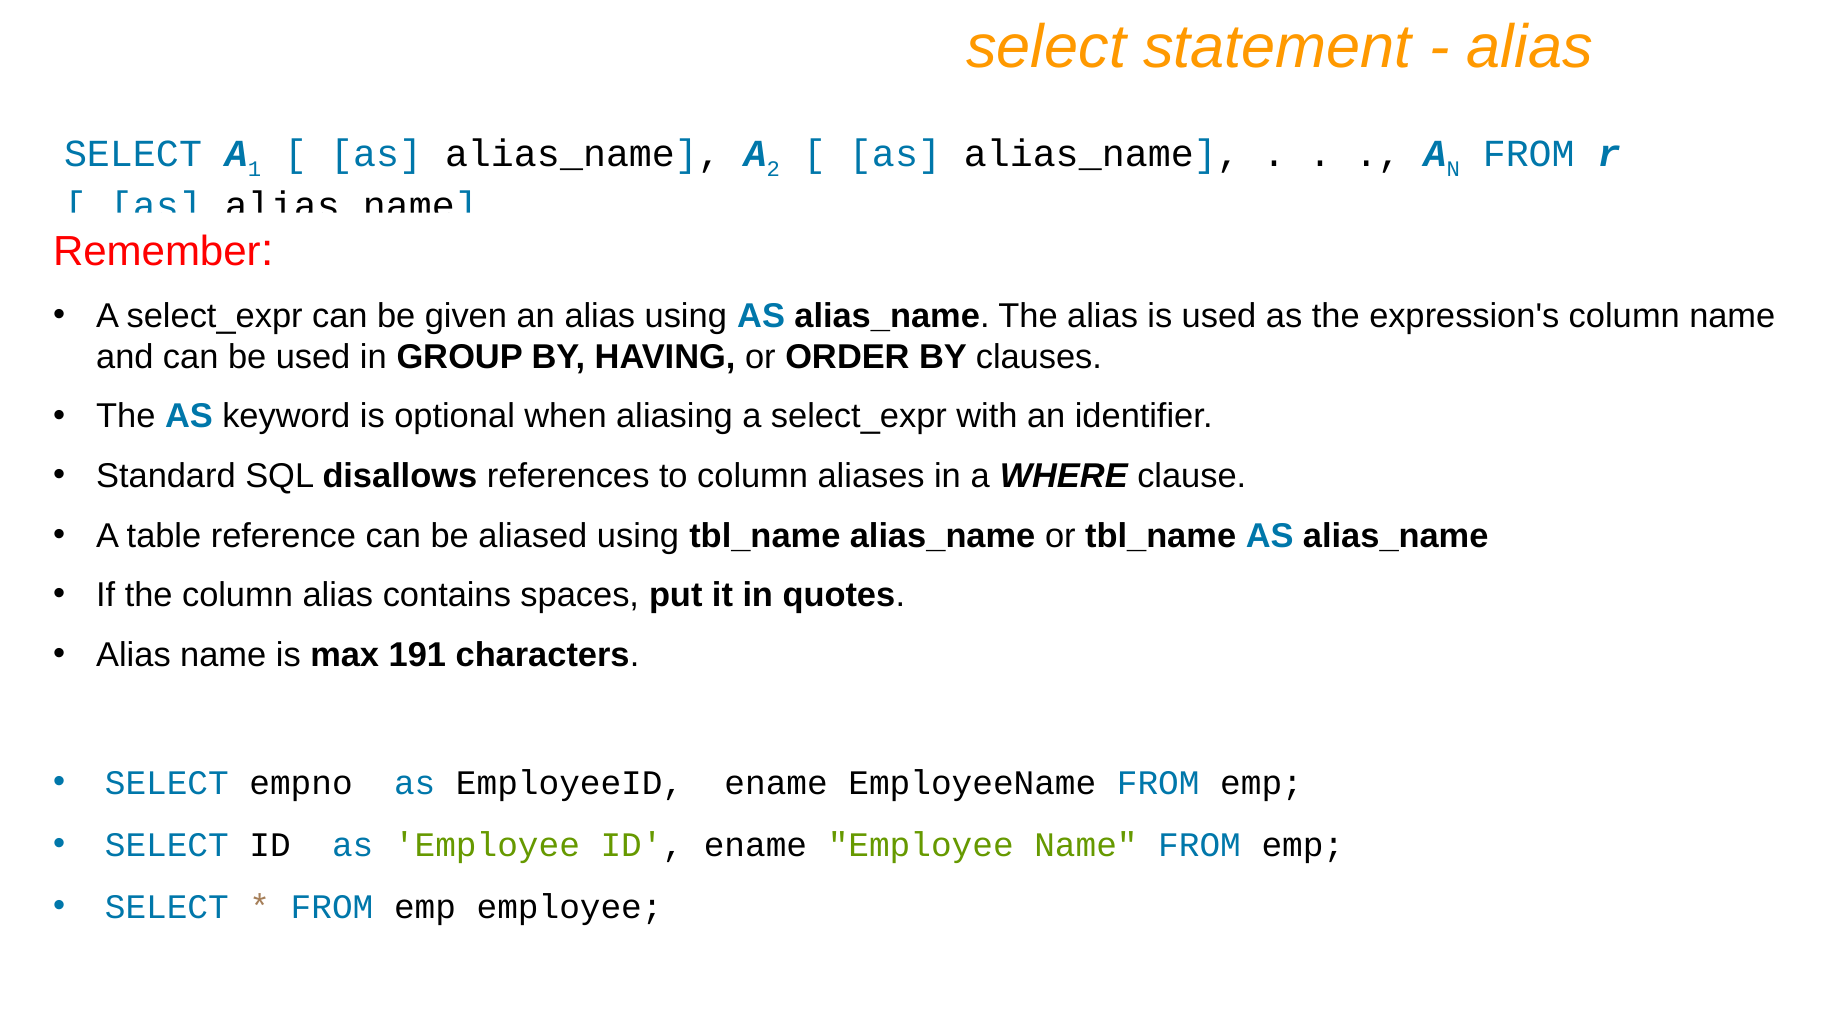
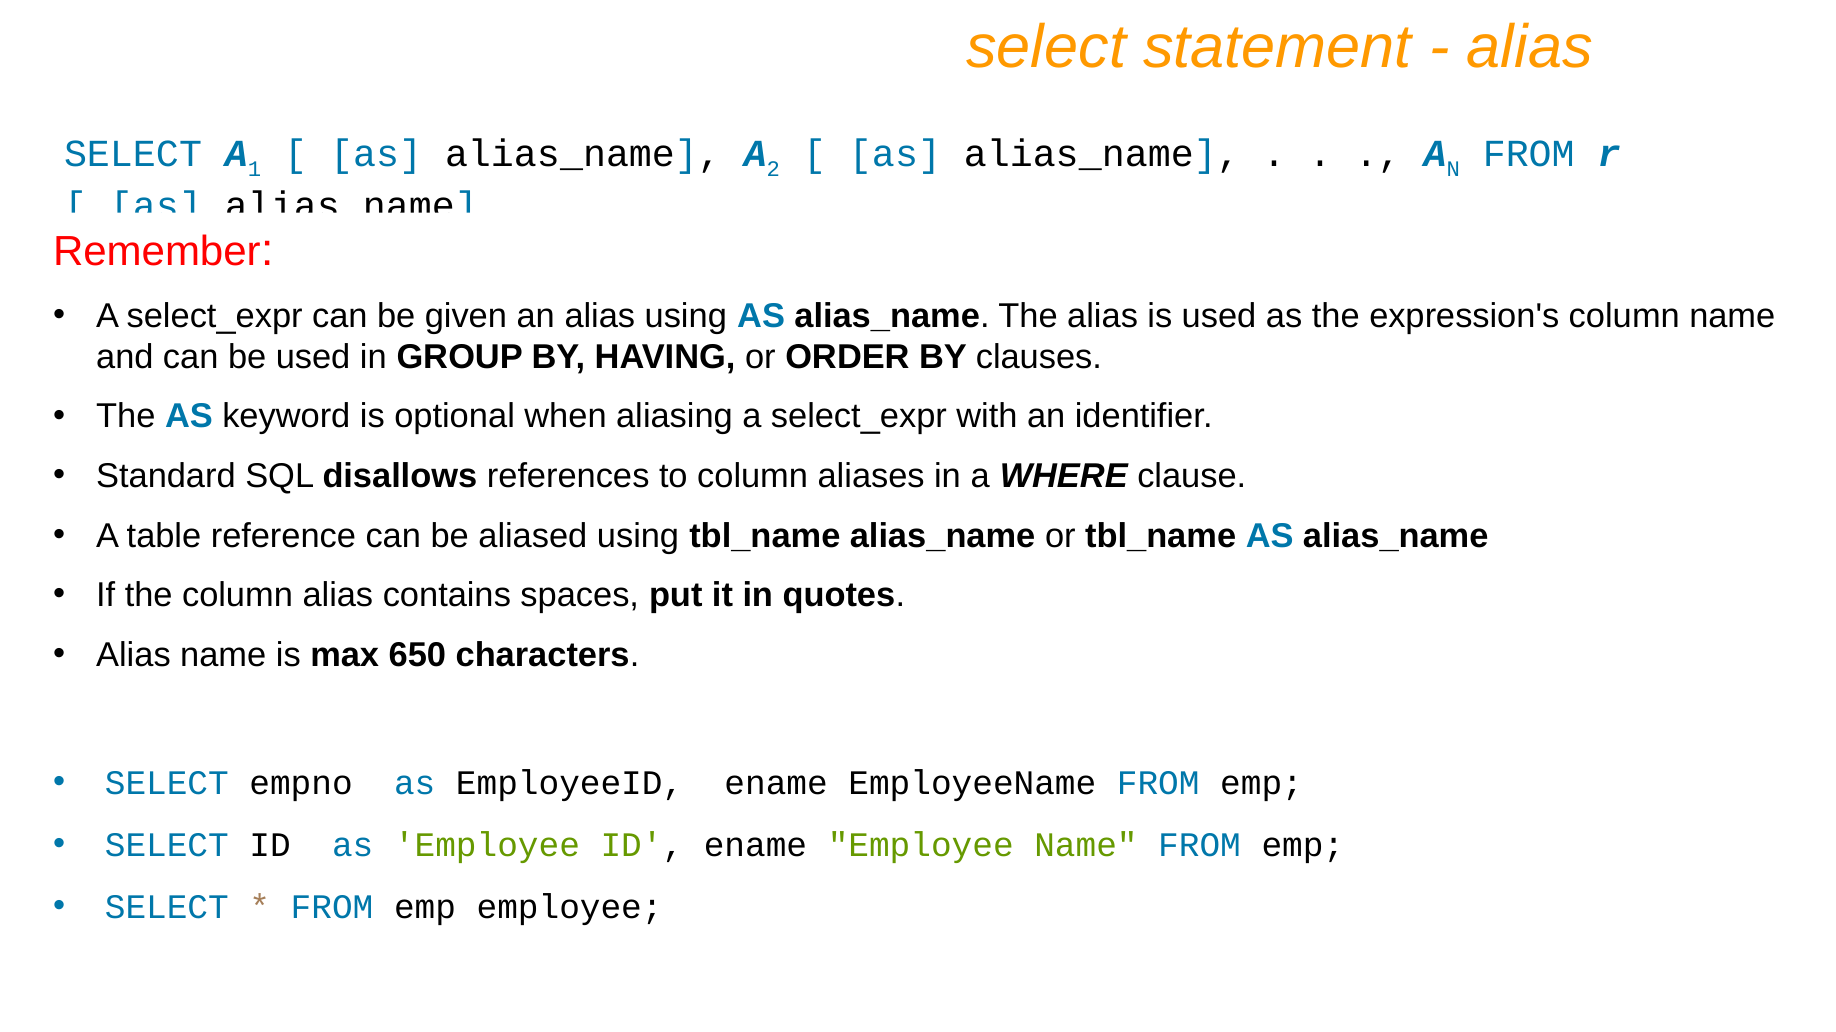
191: 191 -> 650 (417, 655)
